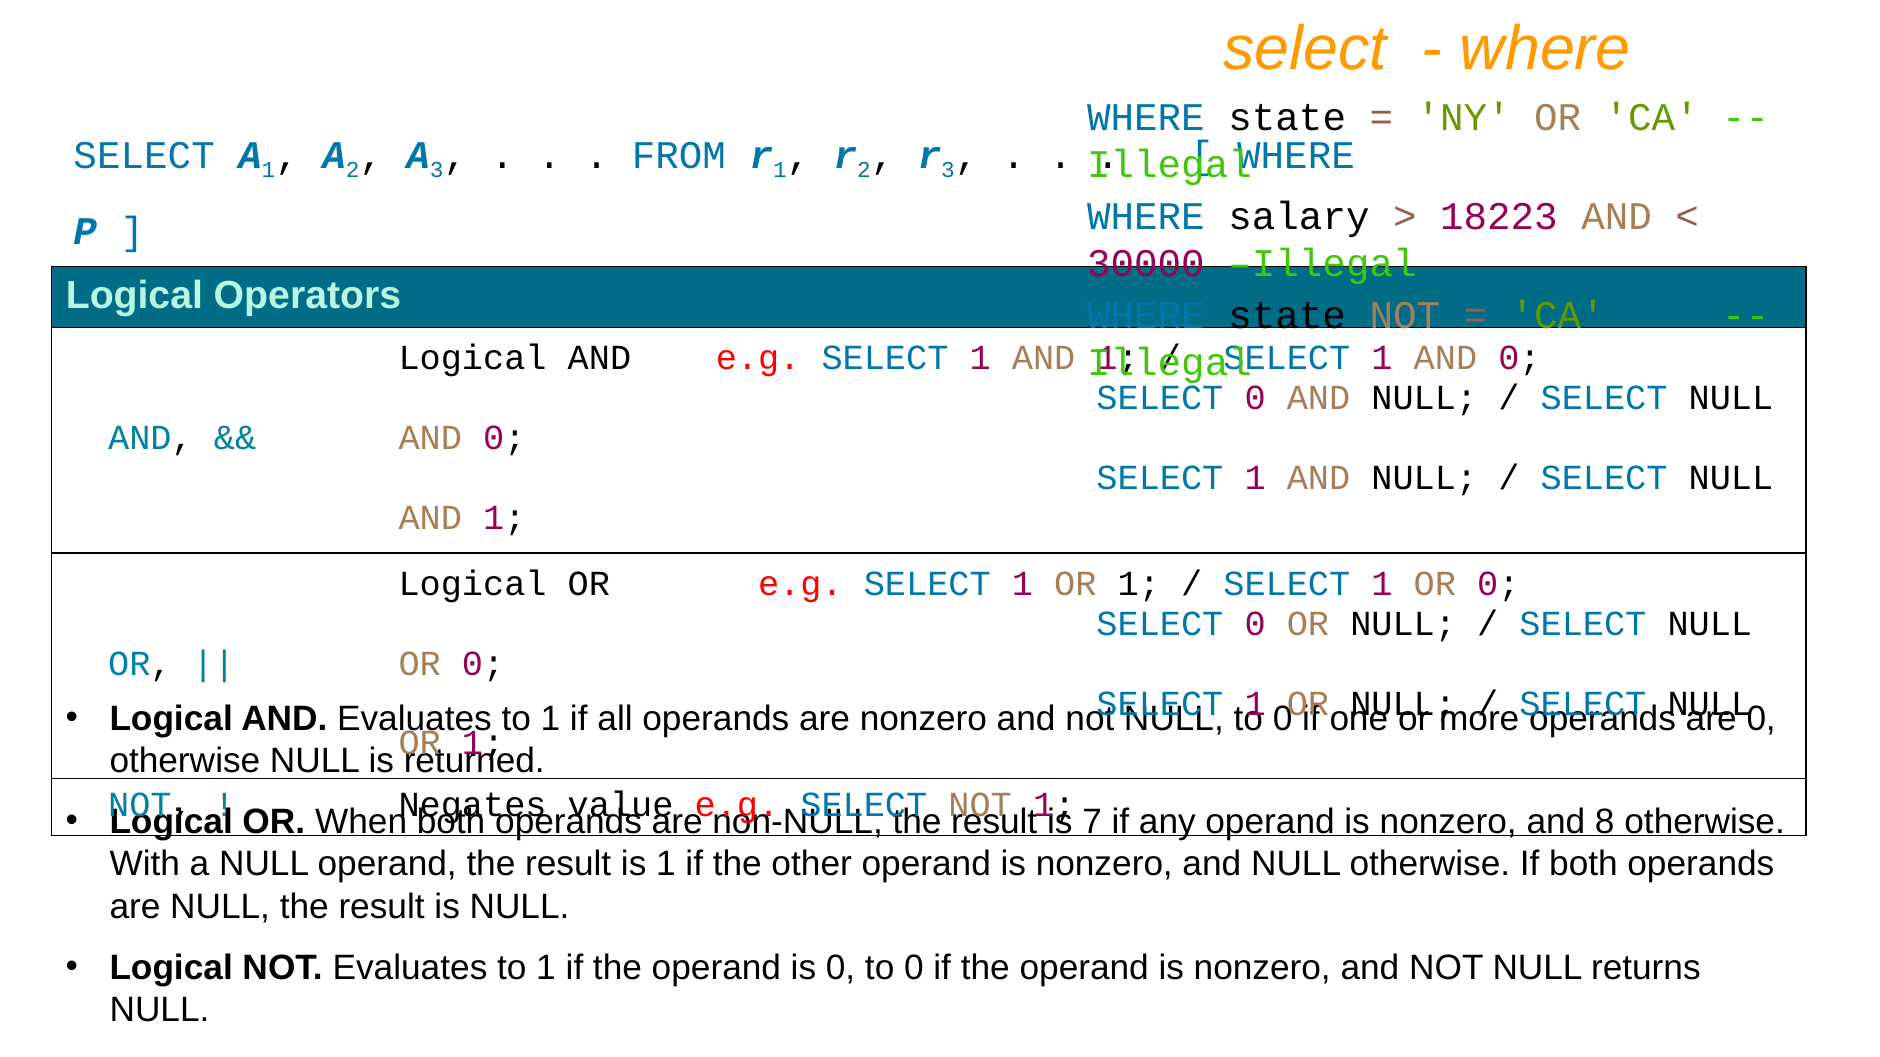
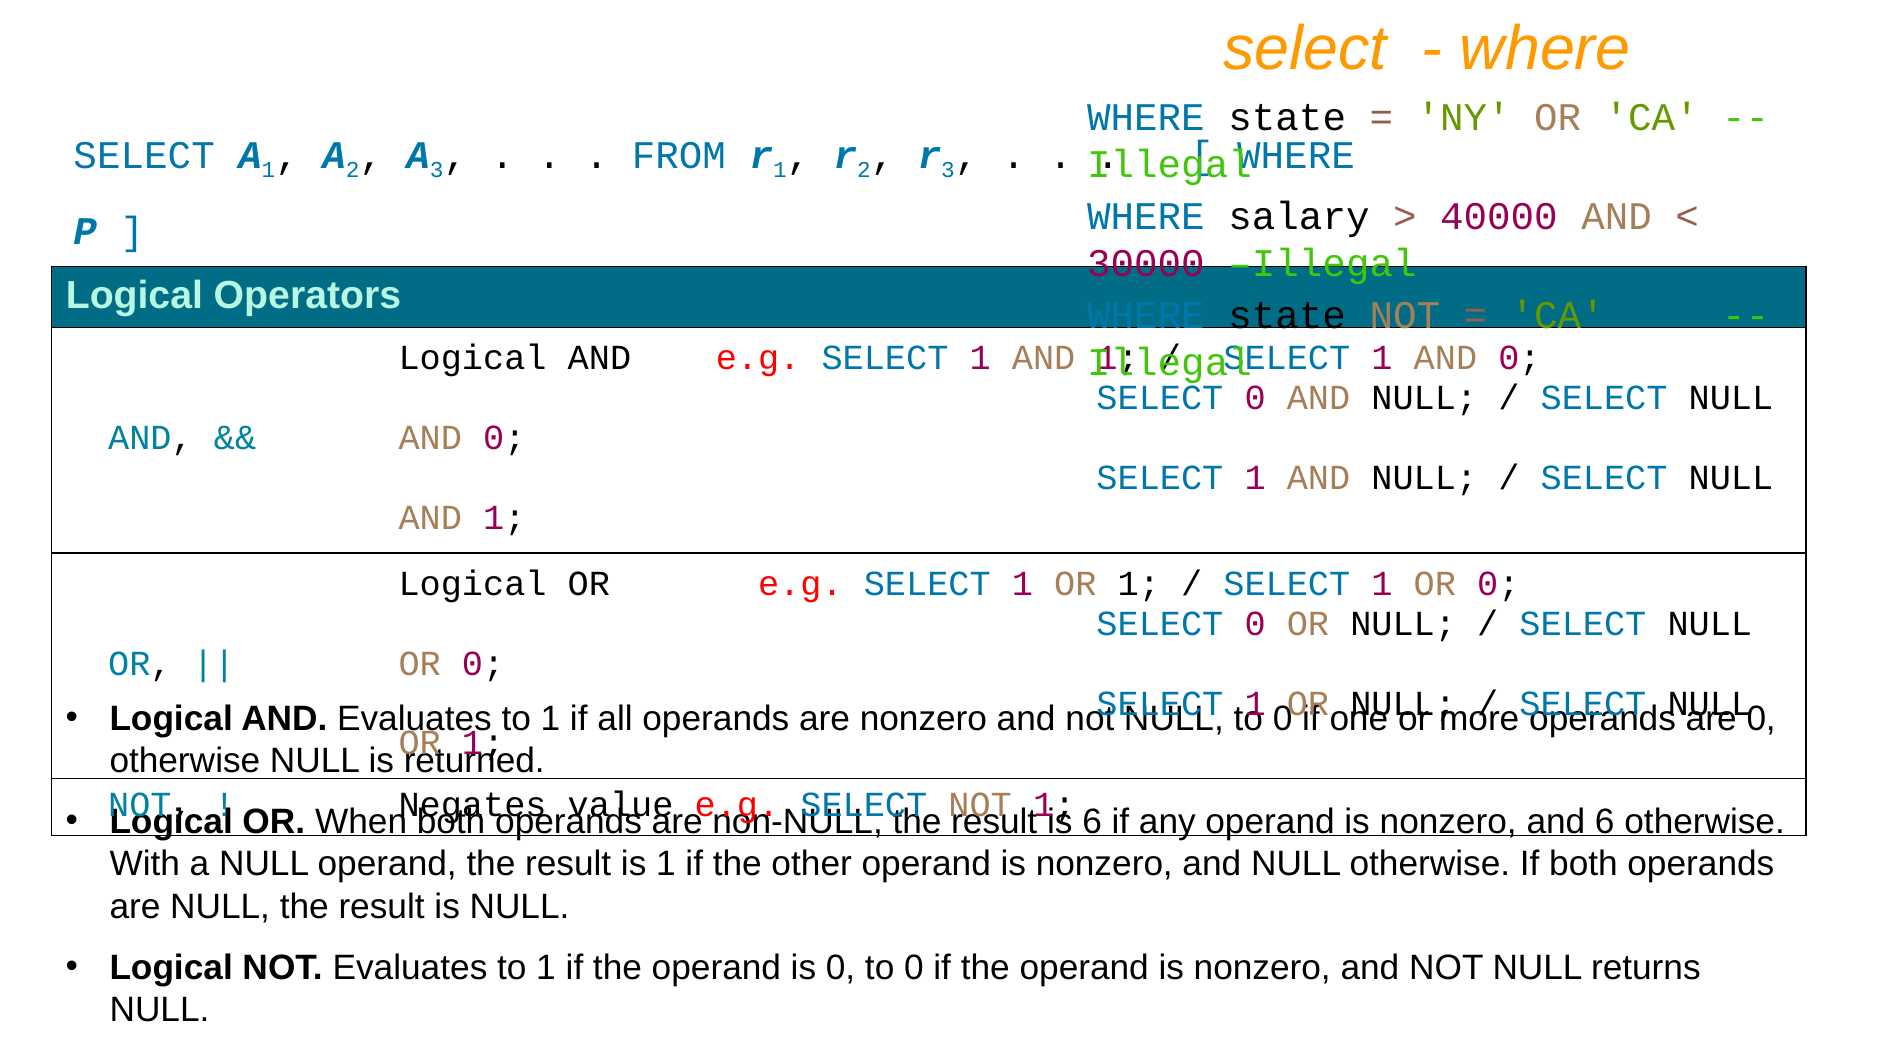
18223: 18223 -> 40000 (1499, 216)
7: 7 -> 6 (1092, 822)
and 8: 8 -> 6 (1605, 822)
